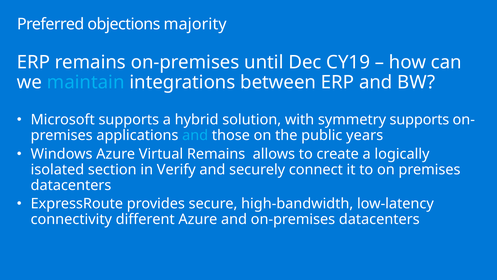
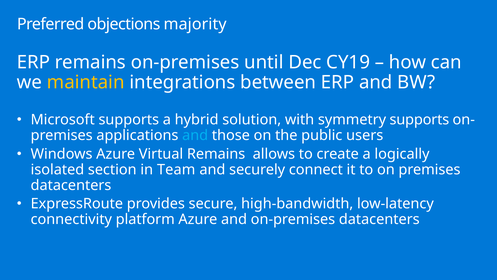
maintain colour: light blue -> yellow (86, 82)
years: years -> users (365, 135)
Verify: Verify -> Team (176, 169)
different: different -> platform (145, 219)
